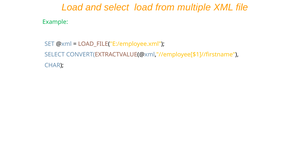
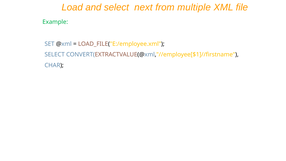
select load: load -> next (143, 7)
